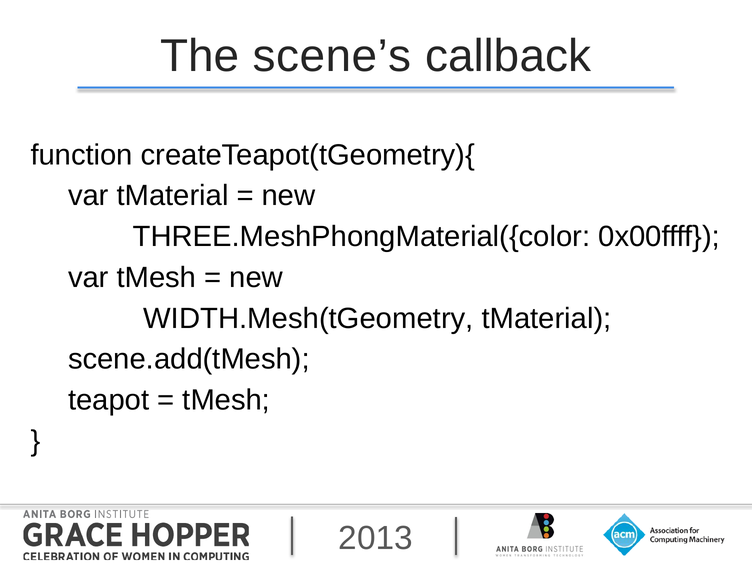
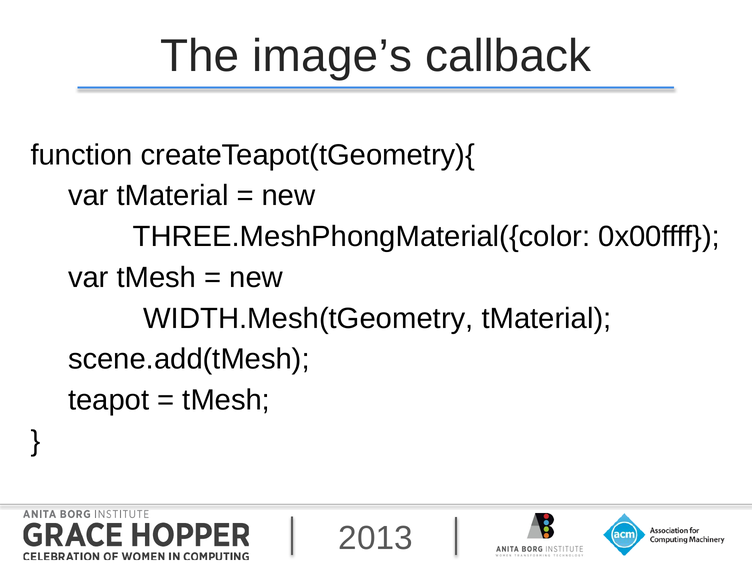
scene’s: scene’s -> image’s (332, 56)
